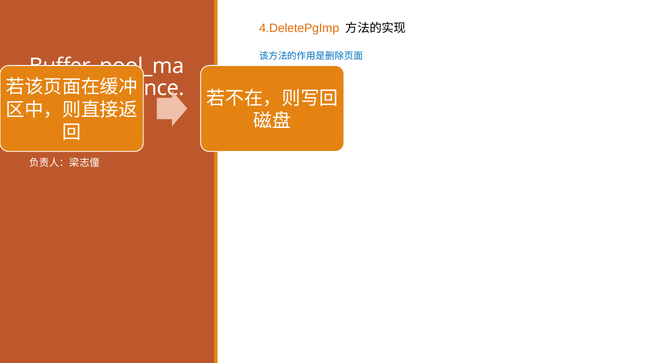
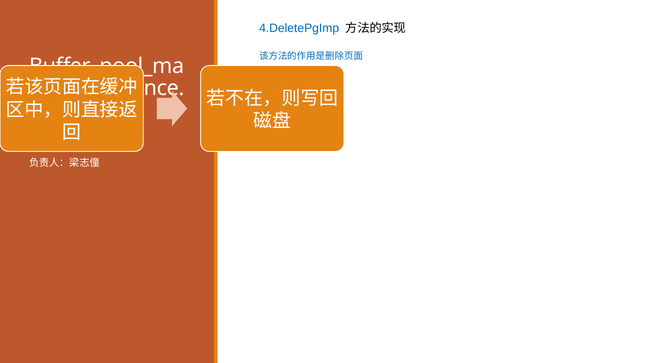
4.DeletePgImp colour: orange -> blue (299, 28)
